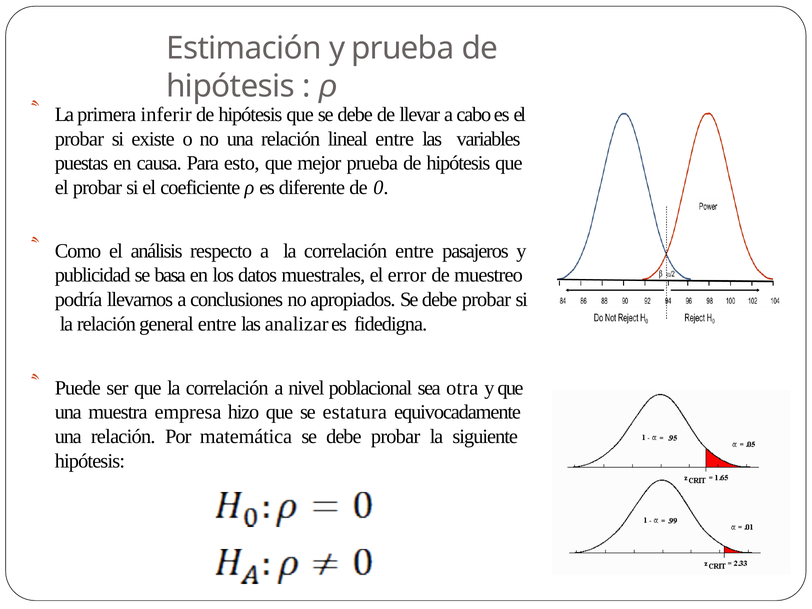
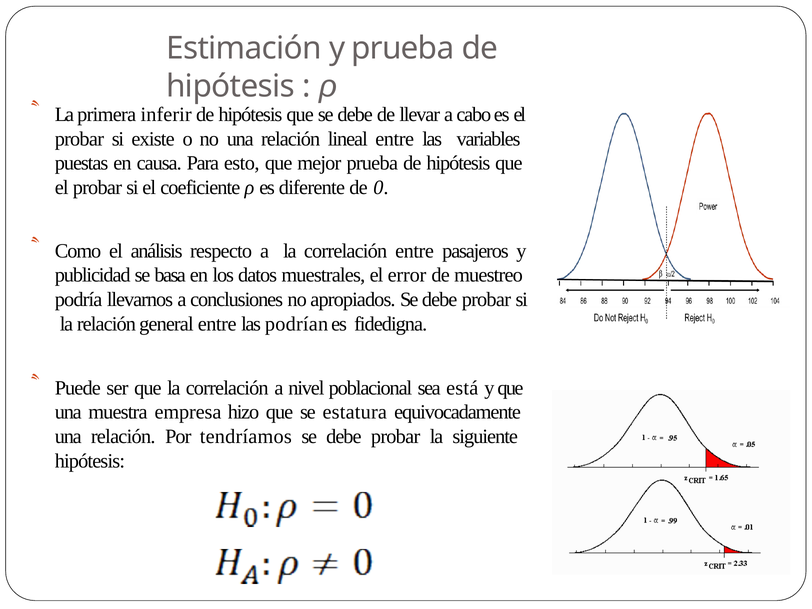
analizar: analizar -> podrían (297, 324)
otra: otra -> está (462, 388)
matemática: matemática -> tendríamos (246, 437)
